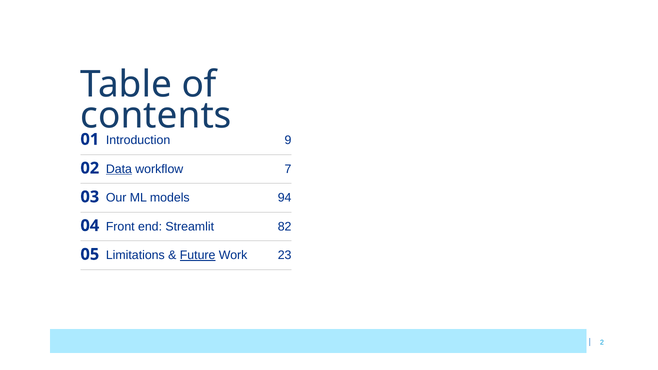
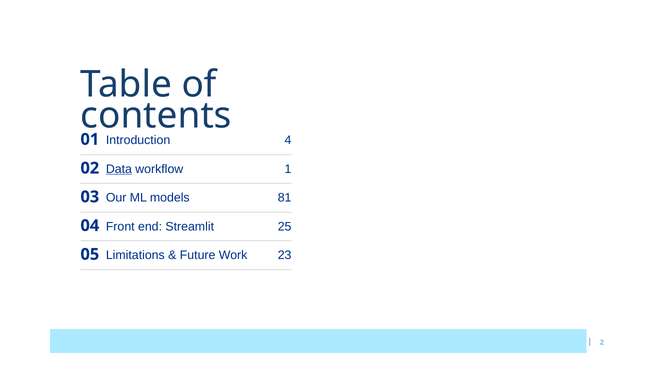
9: 9 -> 4 (288, 140)
7: 7 -> 1 (288, 169)
94: 94 -> 81 (285, 198)
82: 82 -> 25 (285, 227)
Future underline: present -> none (198, 255)
